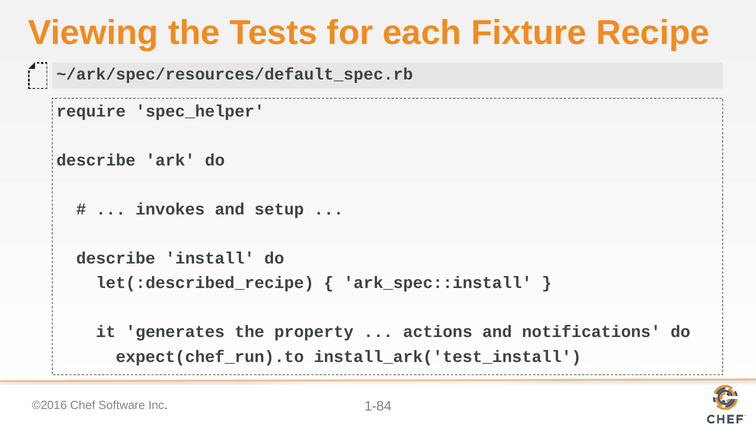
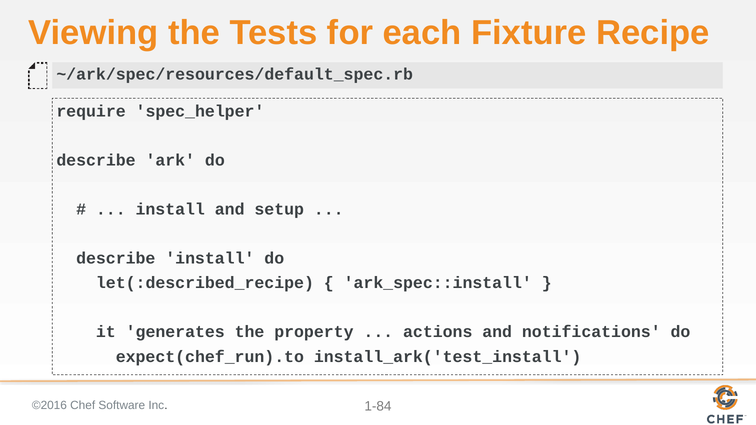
invokes: invokes -> install (170, 210)
